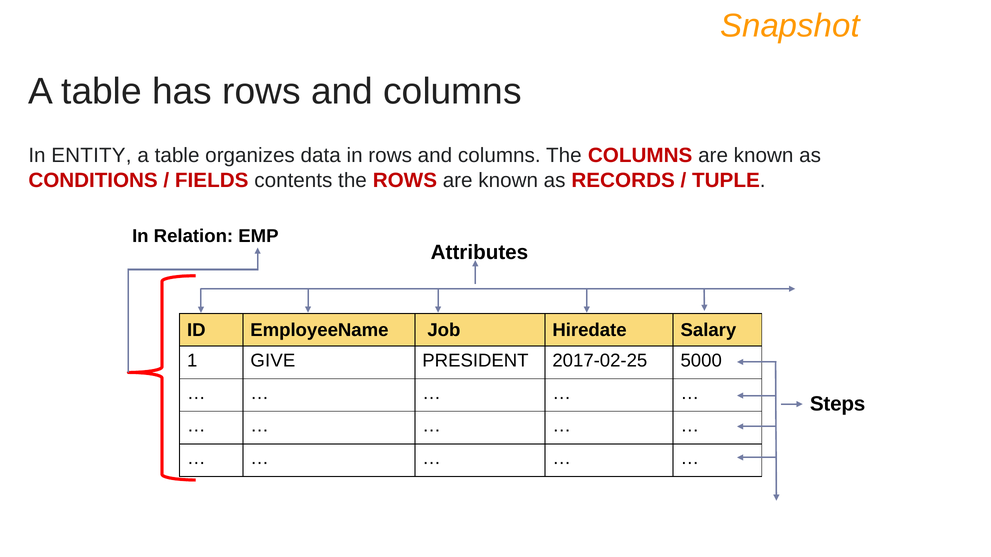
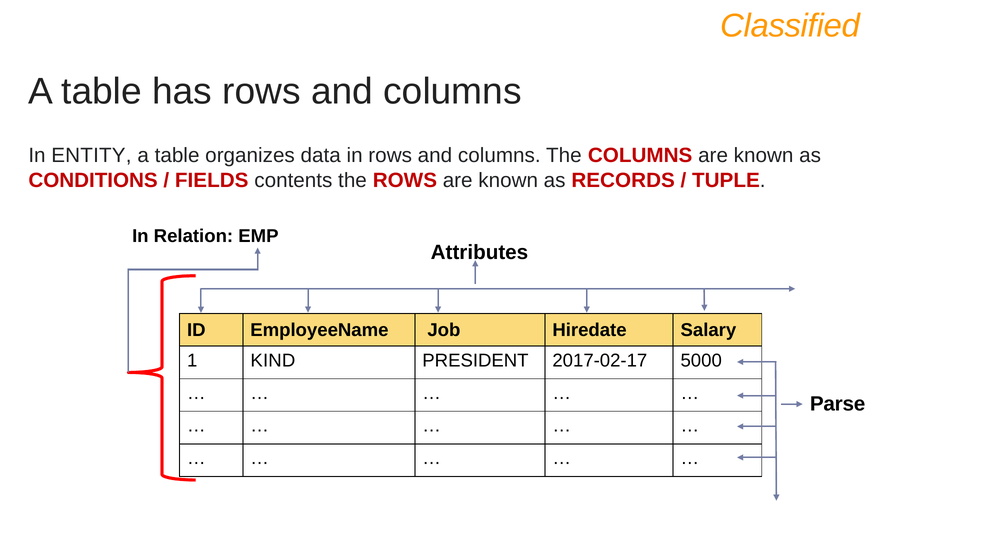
Snapshot: Snapshot -> Classified (790, 26)
GIVE: GIVE -> KIND (273, 361)
2017-02-25: 2017-02-25 -> 2017-02-17 (600, 361)
Steps: Steps -> Parse (838, 404)
